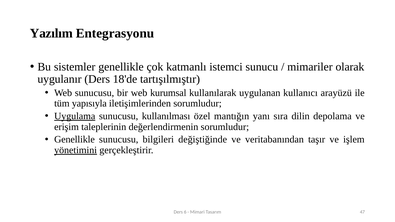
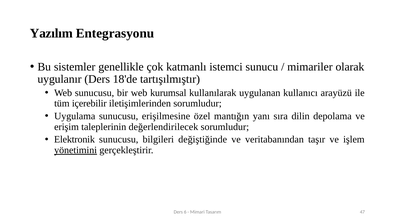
yapısıyla: yapısıyla -> içerebilir (89, 104)
Uygulama underline: present -> none (75, 116)
kullanılması: kullanılması -> erişilmesine (166, 116)
değerlendirmenin: değerlendirmenin -> değerlendirilecek (163, 127)
Genellikle: Genellikle -> Elektronik (74, 140)
